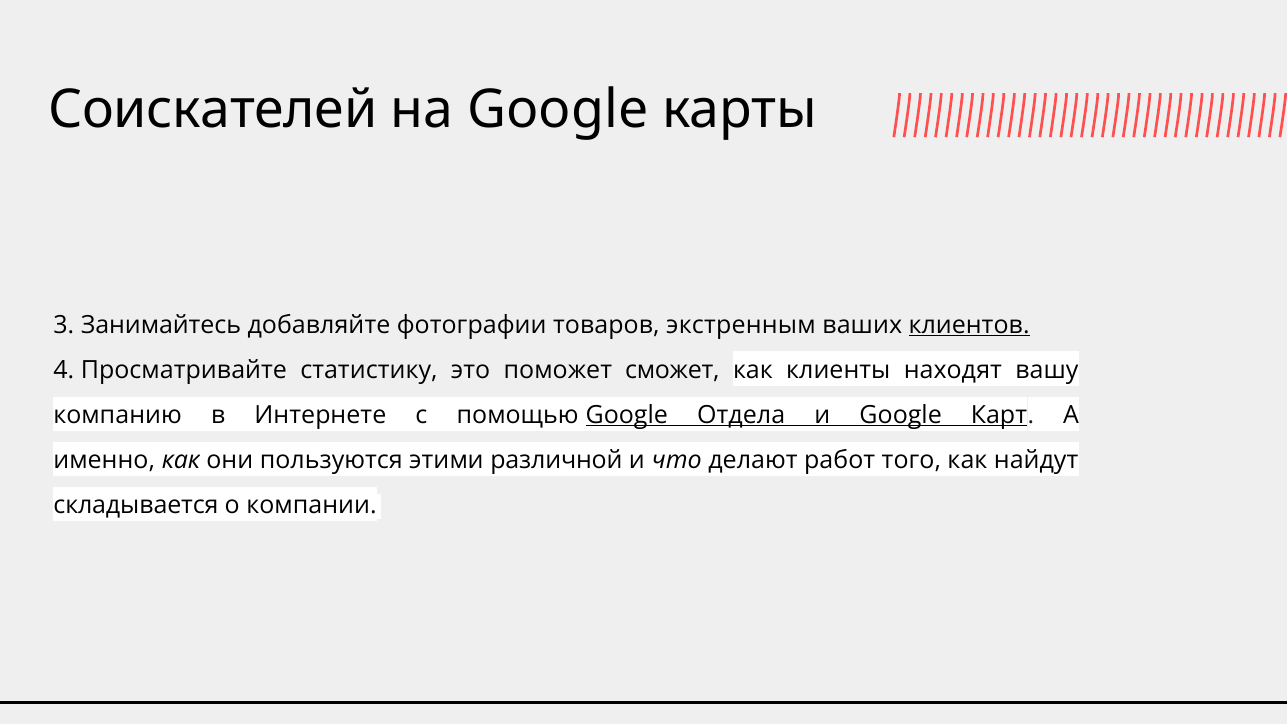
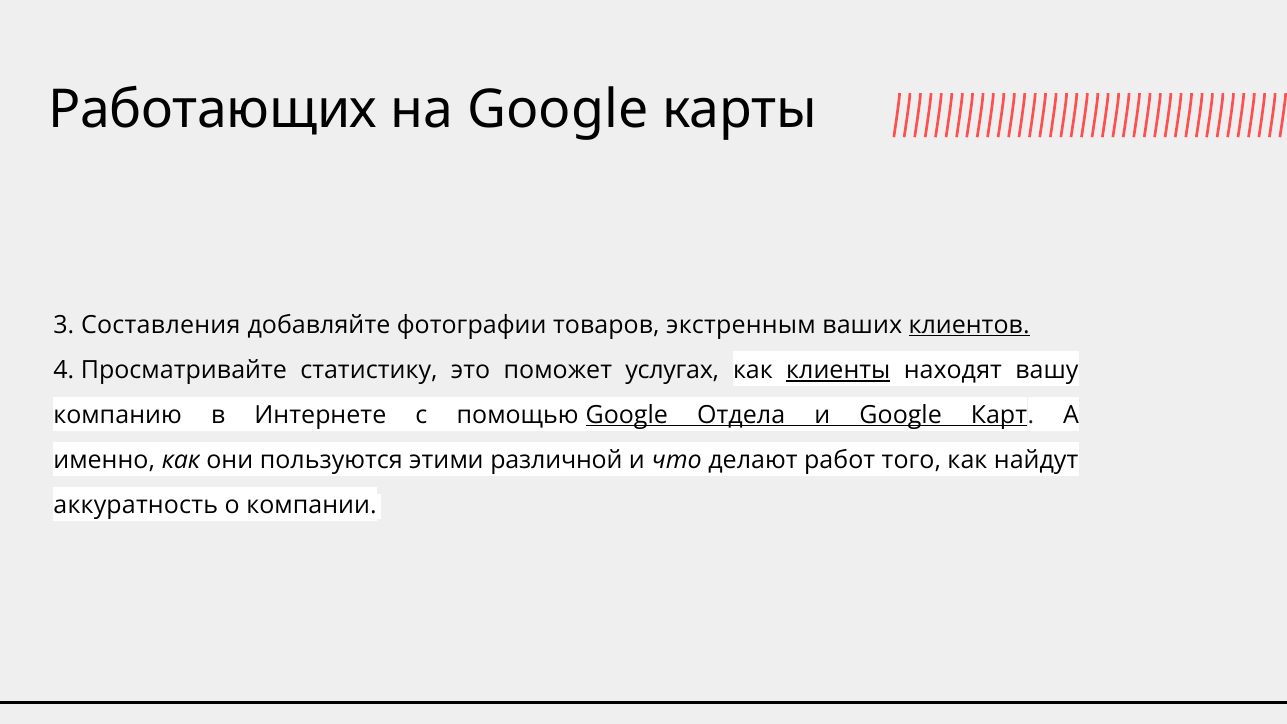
Соискателей: Соискателей -> Работающих (213, 110)
Занимайтесь: Занимайтесь -> Составления (161, 325)
сможет: сможет -> услугах (672, 370)
клиенты underline: none -> present (838, 370)
складывается: складывается -> аккуратность (136, 505)
